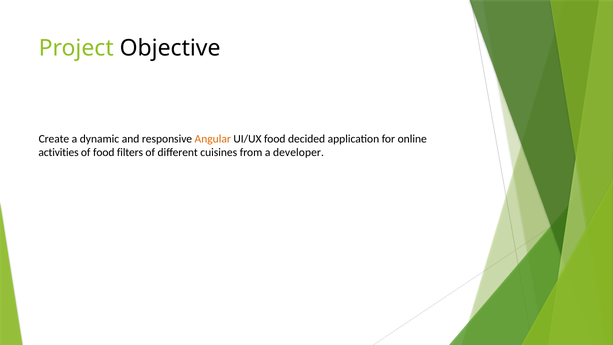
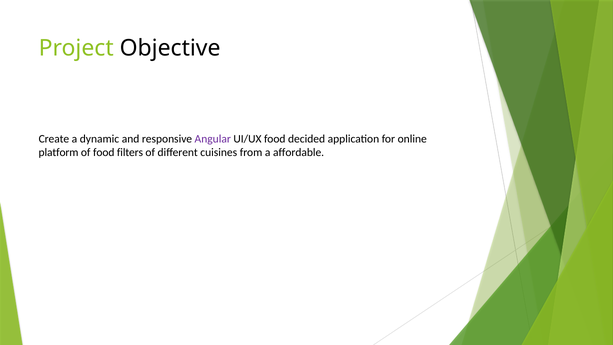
Angular colour: orange -> purple (213, 139)
activities: activities -> platform (59, 153)
developer: developer -> affordable (299, 153)
